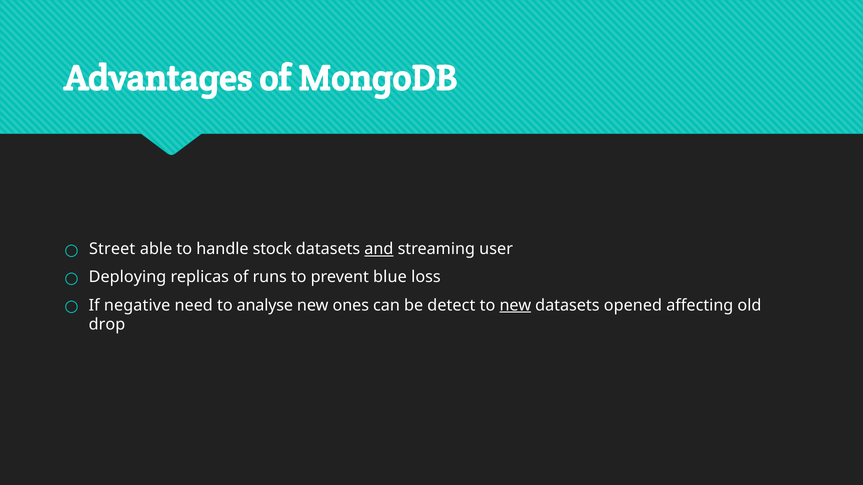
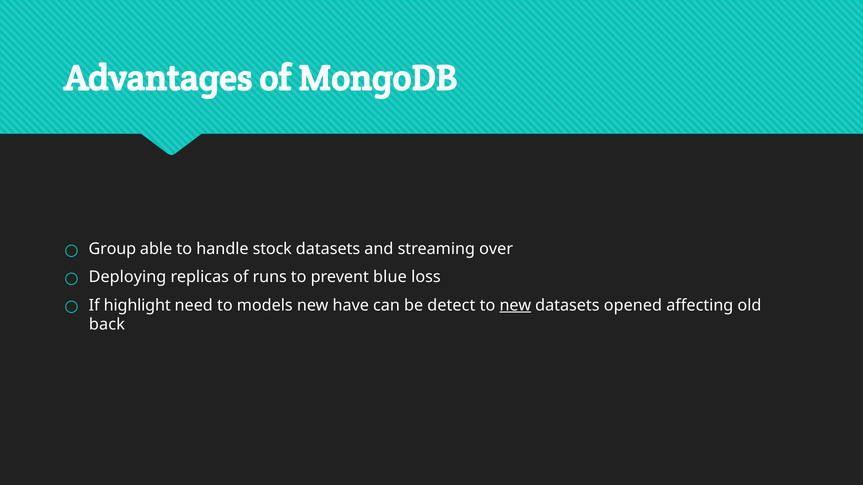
Street: Street -> Group (112, 249)
and underline: present -> none (379, 249)
user: user -> over (496, 249)
negative: negative -> highlight (137, 305)
analyse: analyse -> models (265, 305)
ones: ones -> have (351, 305)
drop: drop -> back (107, 325)
